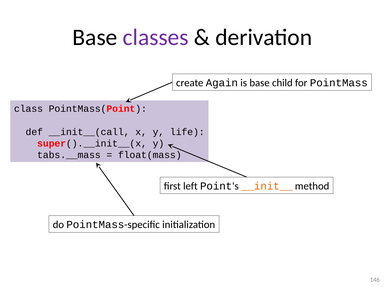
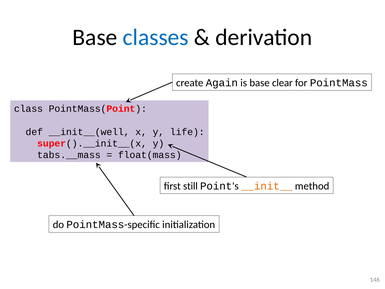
classes colour: purple -> blue (156, 37)
child: child -> clear (282, 83)
__init__(call: __init__(call -> __init__(well (89, 132)
left: left -> still (190, 186)
